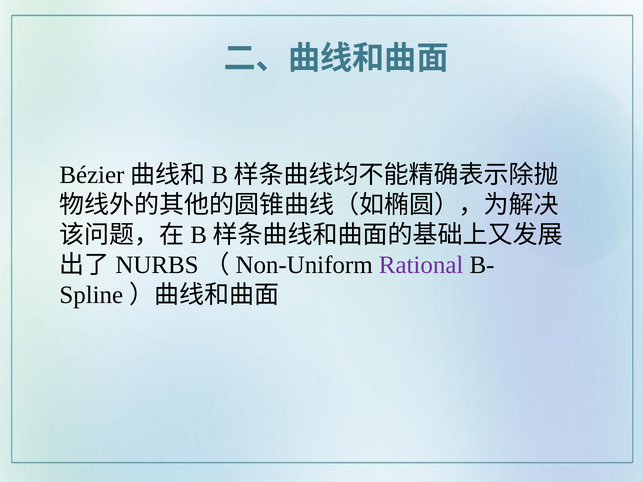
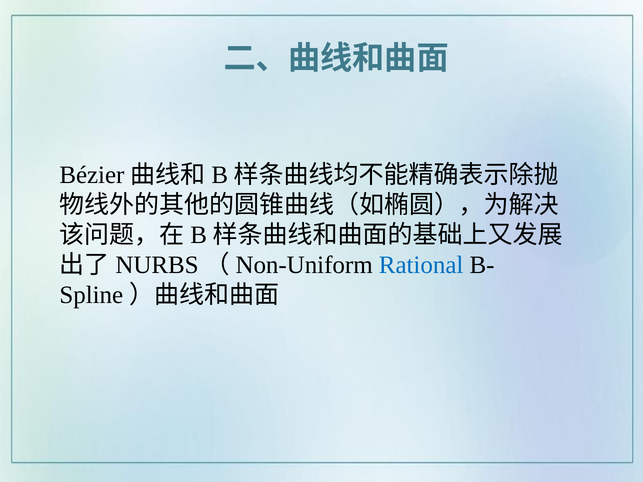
Rational colour: purple -> blue (421, 265)
